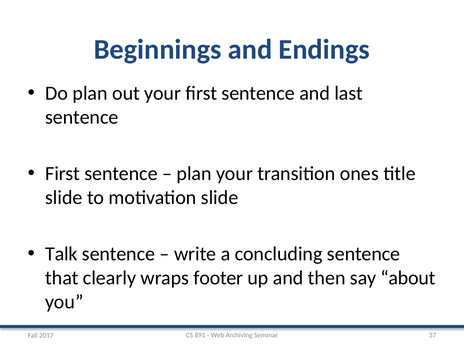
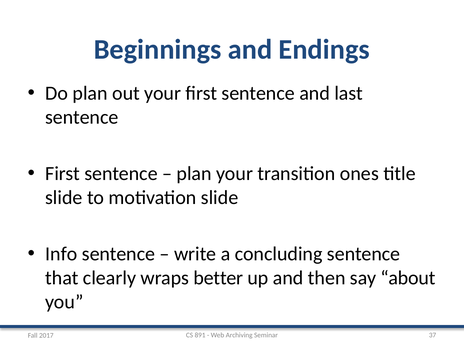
Talk: Talk -> Info (61, 254)
footer: footer -> better (218, 278)
